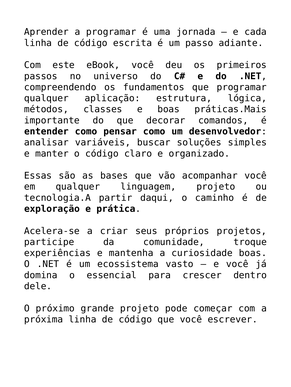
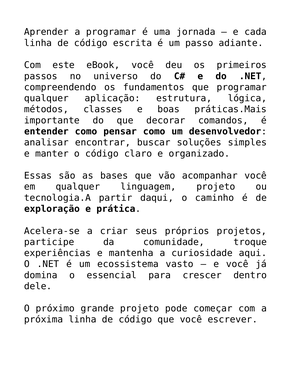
variáveis: variáveis -> encontrar (103, 143)
curiosidade boas: boas -> aqui (253, 254)
